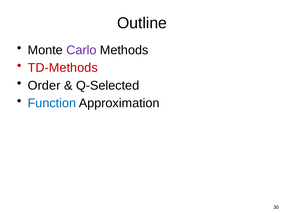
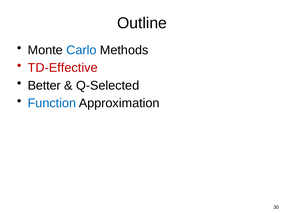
Carlo colour: purple -> blue (81, 50)
TD-Methods: TD-Methods -> TD-Effective (63, 68)
Order: Order -> Better (44, 85)
